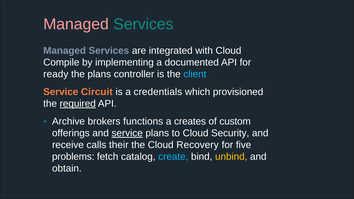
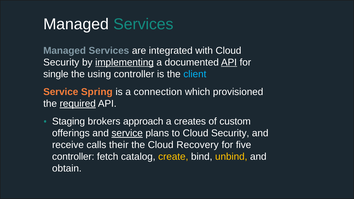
Managed colour: pink -> white (76, 24)
Compile: Compile -> Security (61, 62)
implementing underline: none -> present (124, 62)
API underline: none -> present (229, 62)
ready: ready -> single (56, 74)
the plans: plans -> using (99, 74)
Circuit: Circuit -> Spring (97, 92)
credentials: credentials -> connection (158, 92)
Archive: Archive -> Staging (69, 121)
functions: functions -> approach (143, 121)
problems: problems -> controller (73, 157)
create colour: light blue -> yellow (173, 157)
